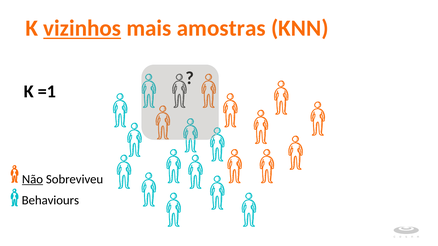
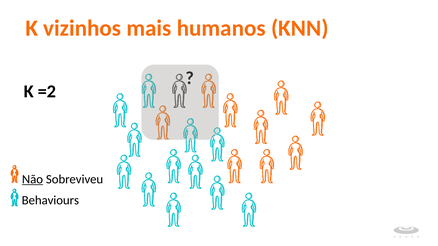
vizinhos underline: present -> none (82, 28)
amostras: amostras -> humanos (221, 28)
=1: =1 -> =2 (47, 91)
